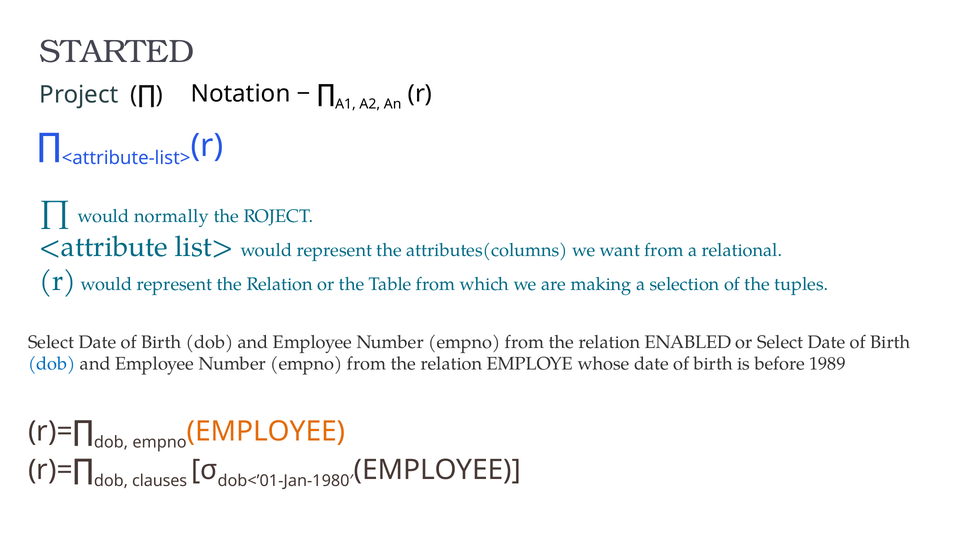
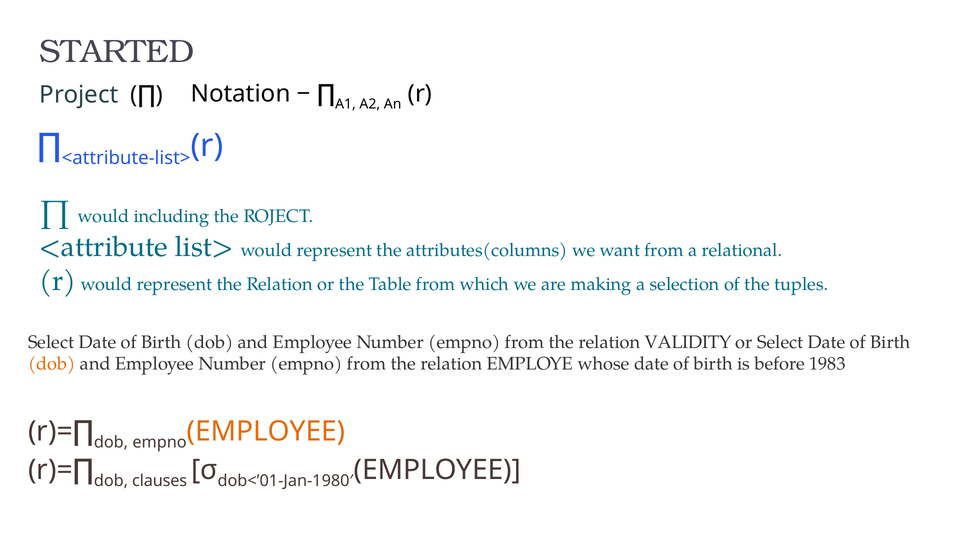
normally: normally -> including (172, 216)
ENABLED: ENABLED -> VALIDITY (688, 342)
dob colour: blue -> orange (52, 364)
1989: 1989 -> 1983 (827, 364)
